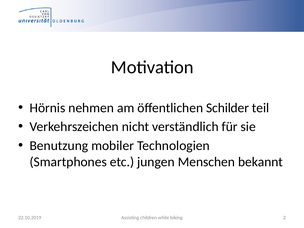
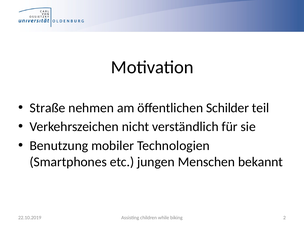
Hörnis: Hörnis -> Straße (48, 108)
